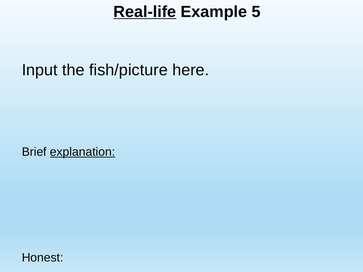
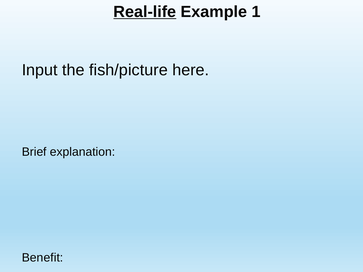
5: 5 -> 1 (256, 12)
explanation underline: present -> none (83, 152)
Honest: Honest -> Benefit (43, 258)
